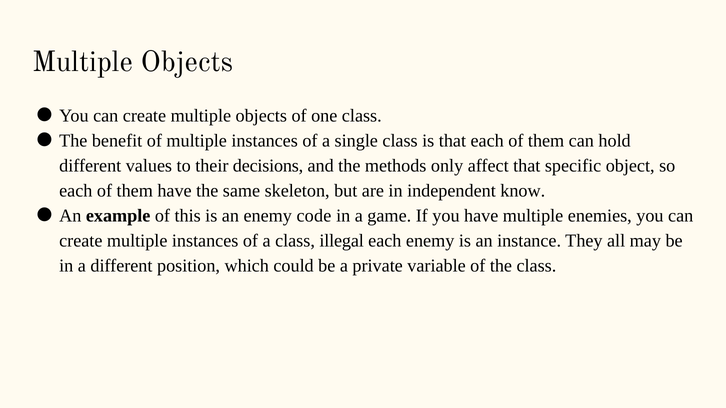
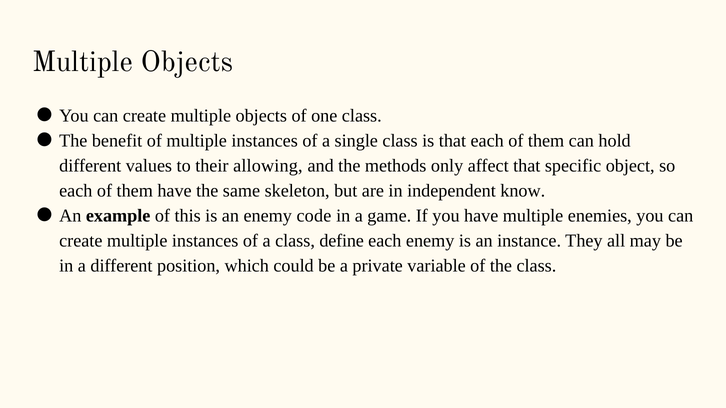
decisions: decisions -> allowing (268, 166)
illegal: illegal -> define (342, 241)
